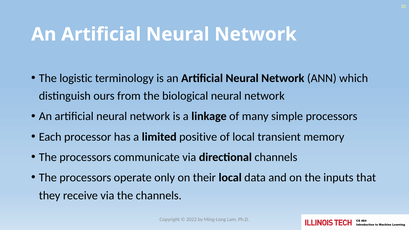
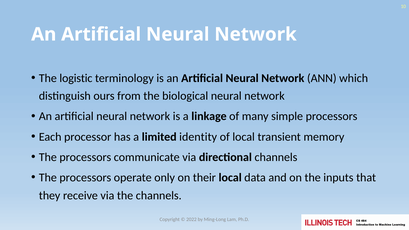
positive: positive -> identity (198, 137)
